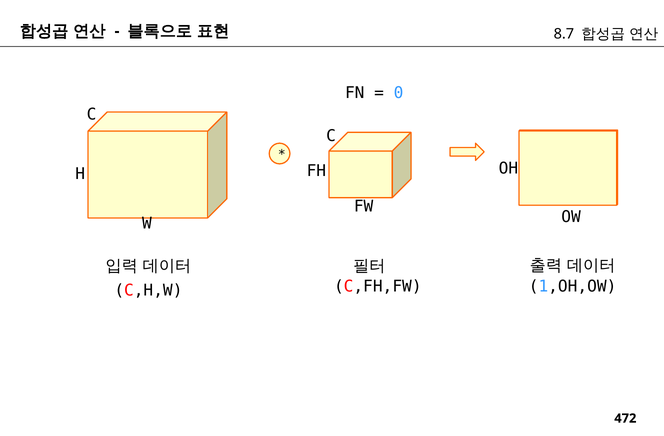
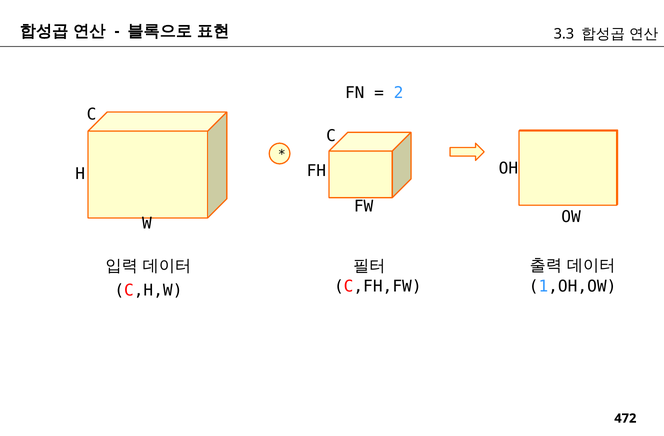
8.7: 8.7 -> 3.3 (564, 34)
0: 0 -> 2 (399, 93)
